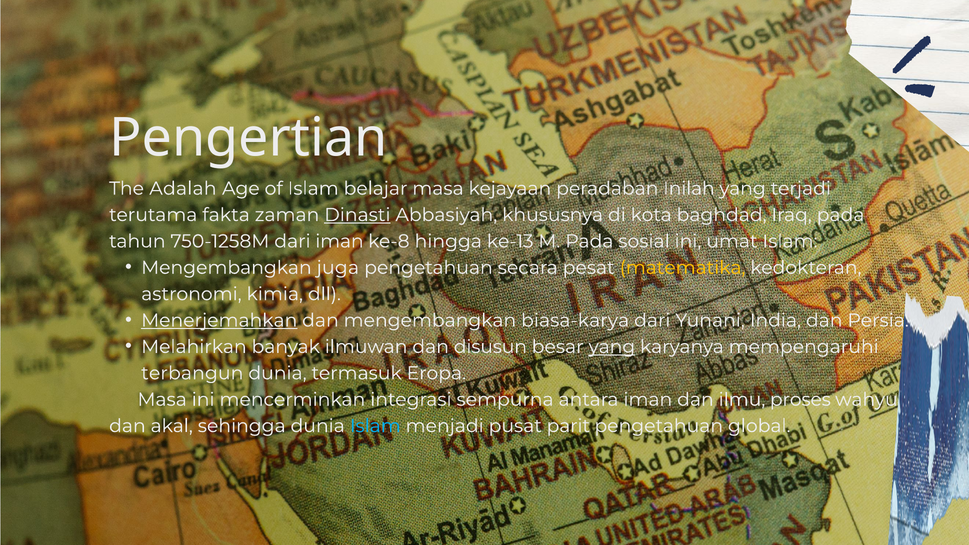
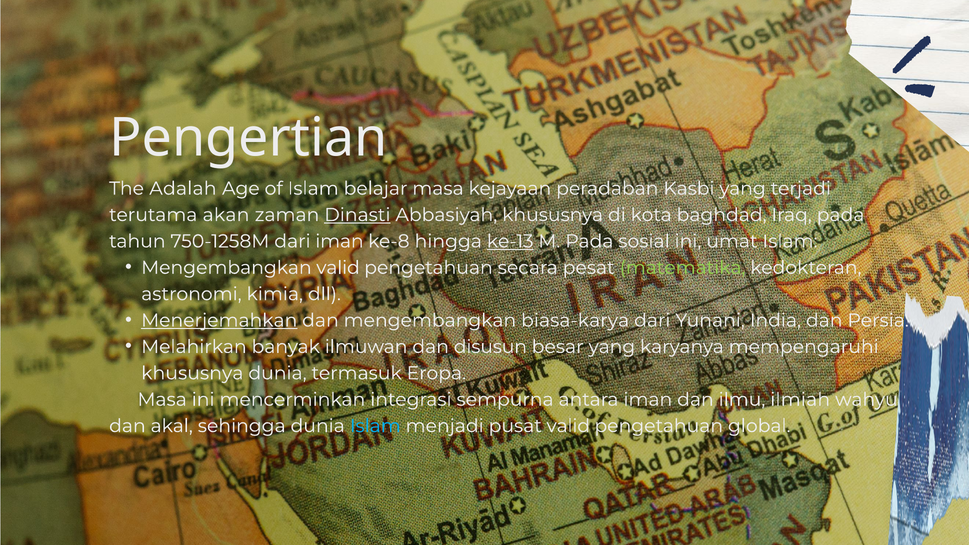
Inilah: Inilah -> Kasbi (689, 189)
fakta: fakta -> akan (226, 215)
ke-13 underline: none -> present (510, 241)
Mengembangkan juga: juga -> valid (338, 268)
matematika colour: yellow -> light green (683, 268)
yang underline: present -> none (612, 347)
terbangun: terbangun -> khususnya (192, 373)
proses: proses -> ilmiah (800, 400)
pusat parit: parit -> valid (568, 426)
